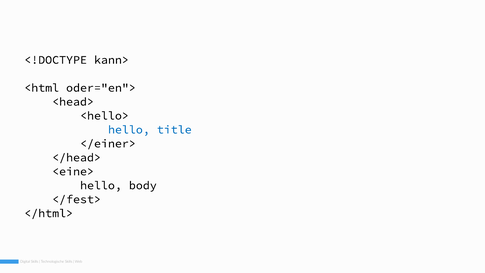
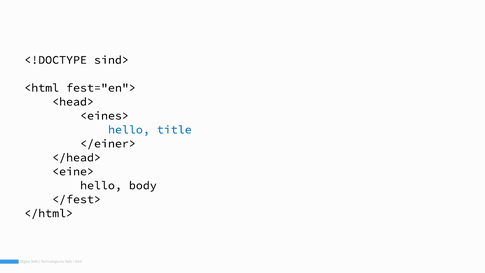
kann>: kann> -> sind> (111, 60)
oder="en">: oder="en"> -> fest="en"> (101, 88)
<hello>: <hello> -> <eines> (104, 116)
